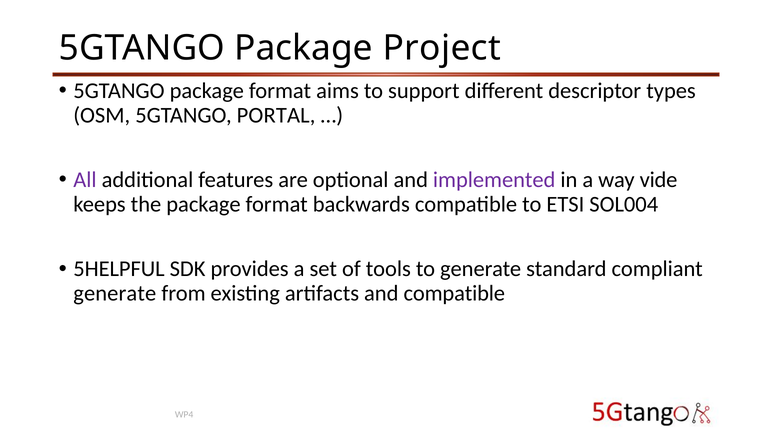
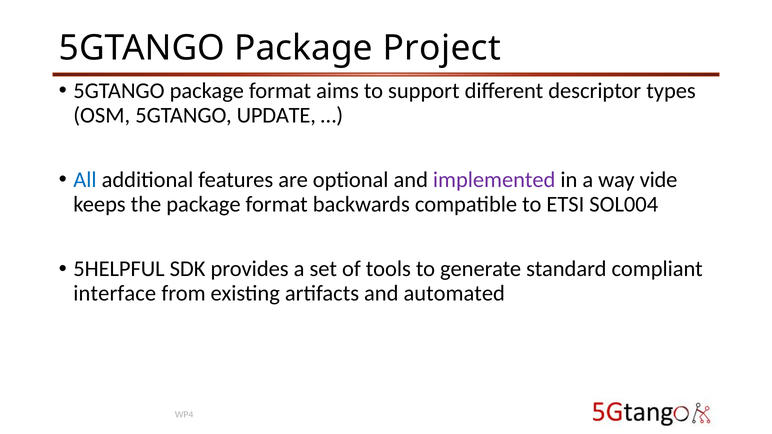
PORTAL: PORTAL -> UPDATE (276, 115)
All colour: purple -> blue (85, 180)
generate: generate -> interface (115, 293)
and compatible: compatible -> automated (454, 293)
